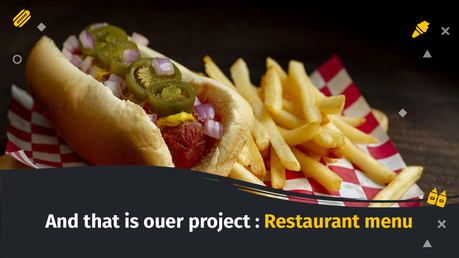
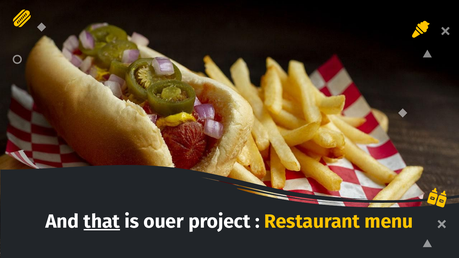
that underline: none -> present (102, 222)
